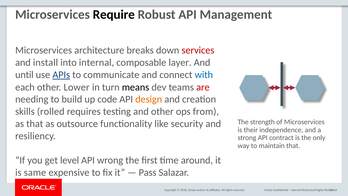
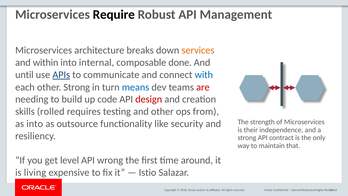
services colour: red -> orange (198, 50)
install: install -> within (46, 62)
layer: layer -> done (180, 62)
other Lower: Lower -> Strong (77, 87)
means colour: black -> blue (136, 87)
design colour: orange -> red (149, 99)
as that: that -> into (35, 124)
same: same -> living (35, 172)
Pass: Pass -> Istio (148, 172)
